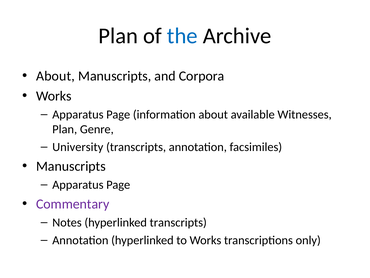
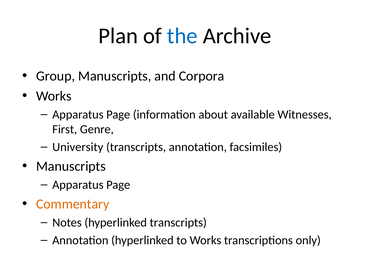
About: About -> Group (56, 76)
Plan: Plan -> First (65, 129)
Commentary colour: purple -> orange (73, 204)
